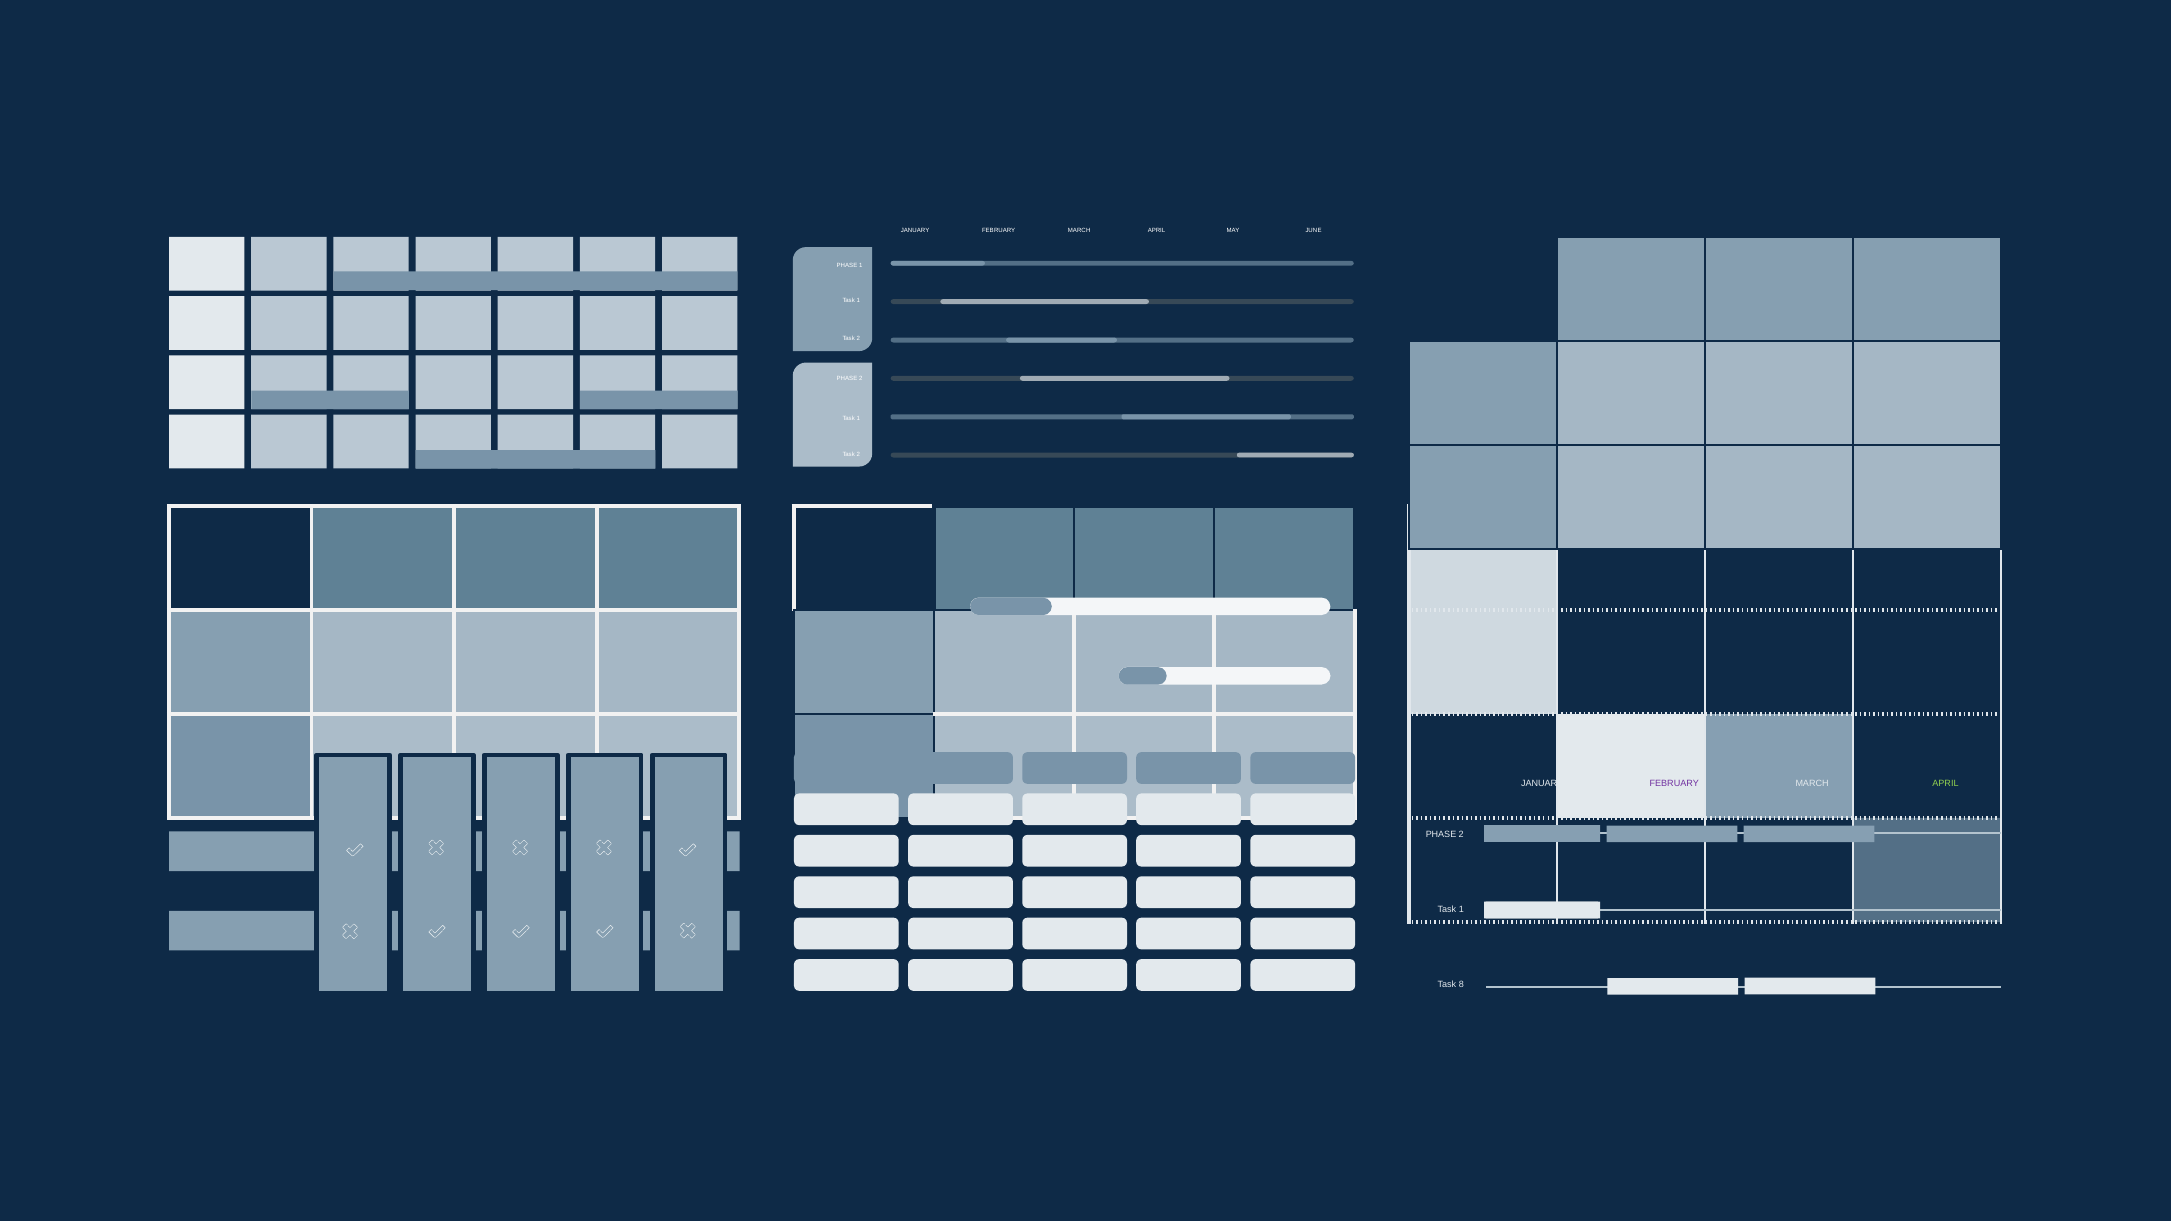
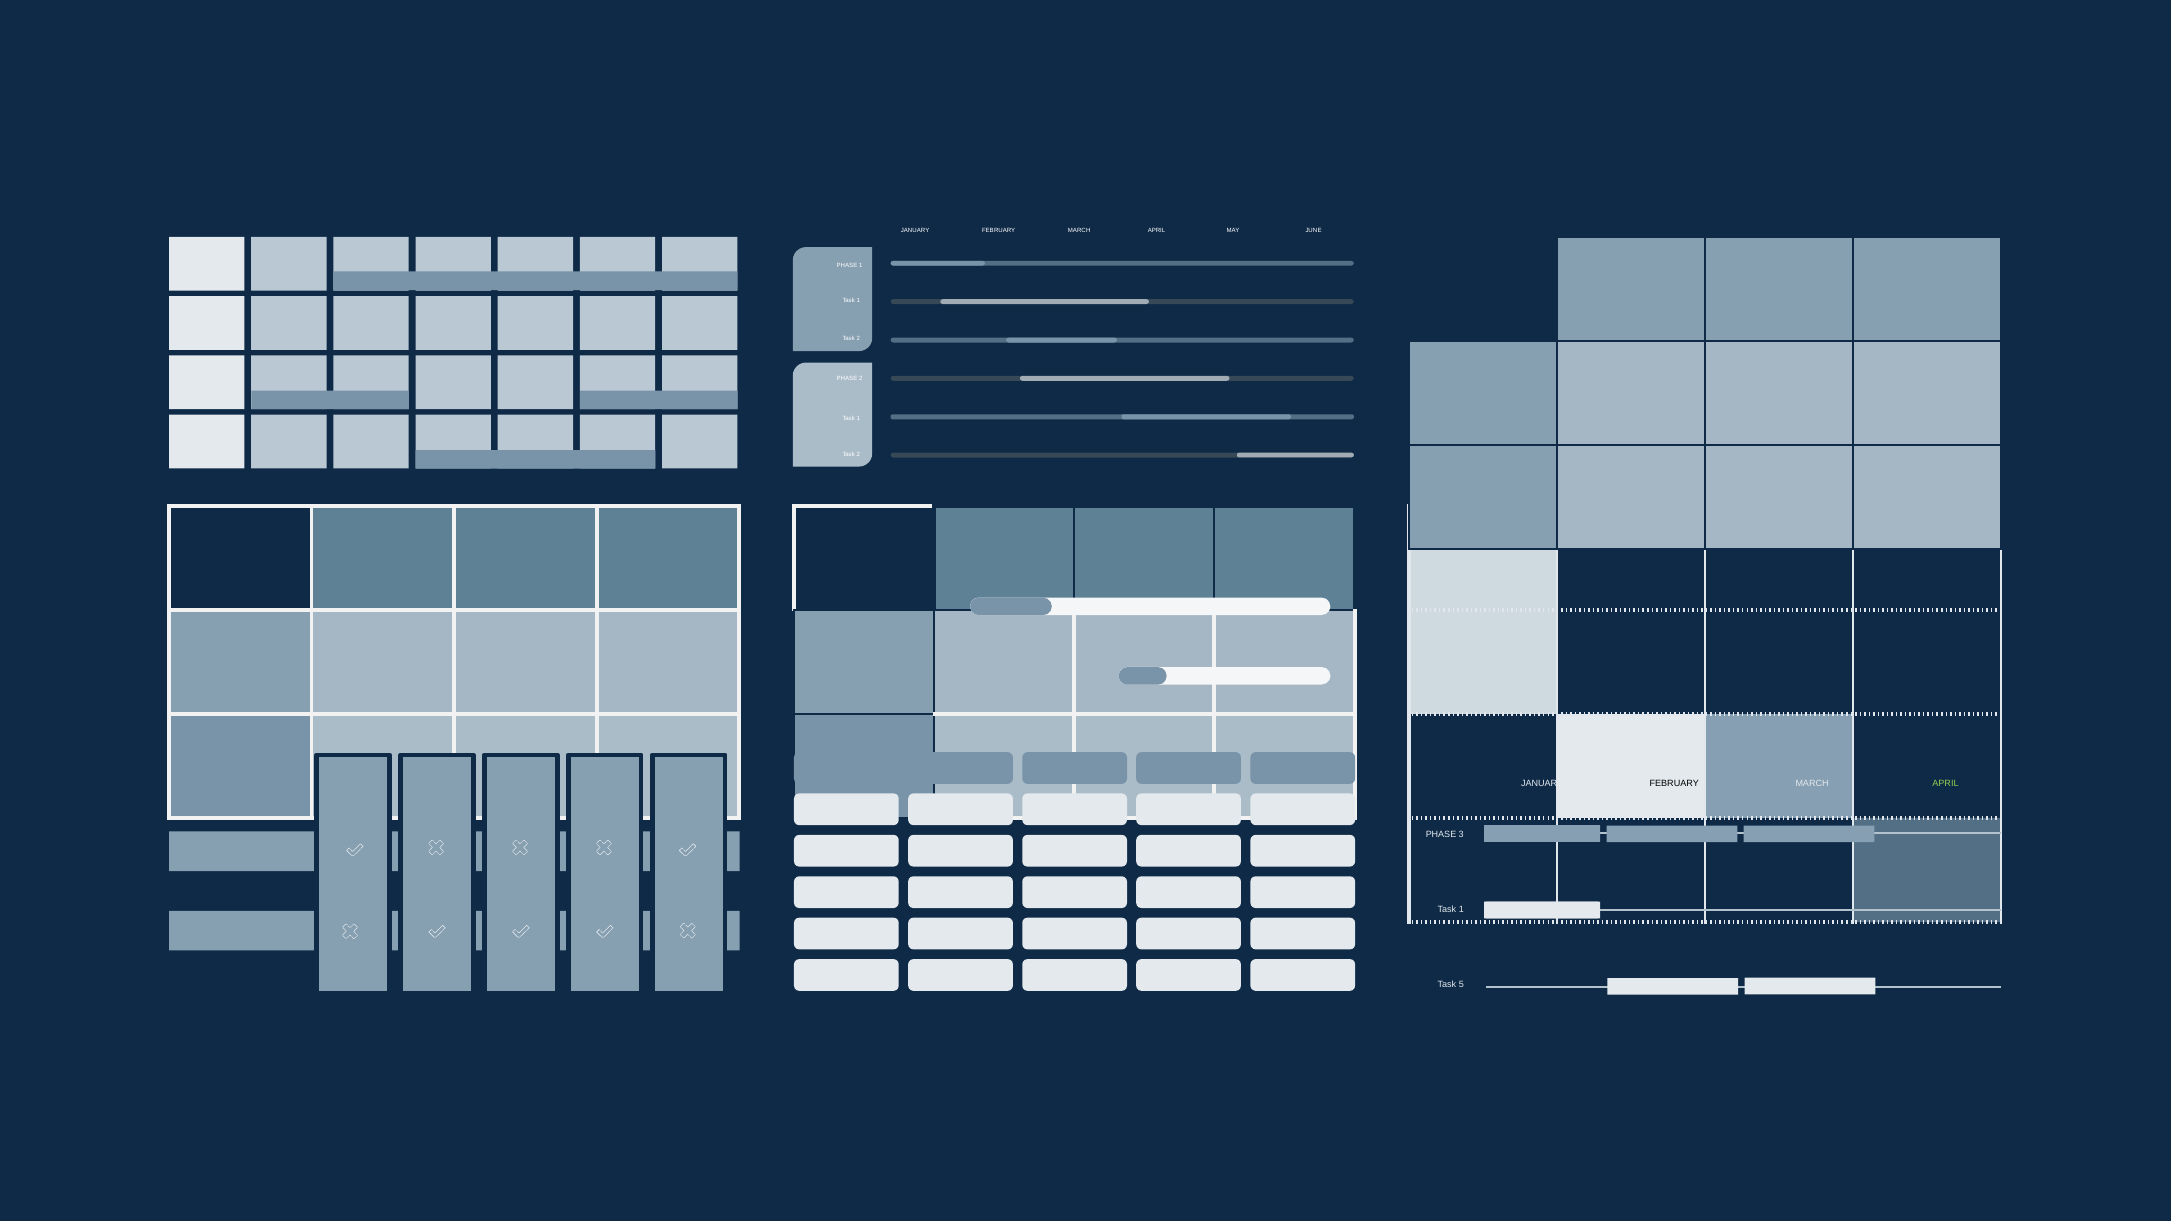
FEBRUARY colour: purple -> black (1674, 784)
2: 2 -> 3 (1461, 834)
8: 8 -> 5 (1461, 984)
